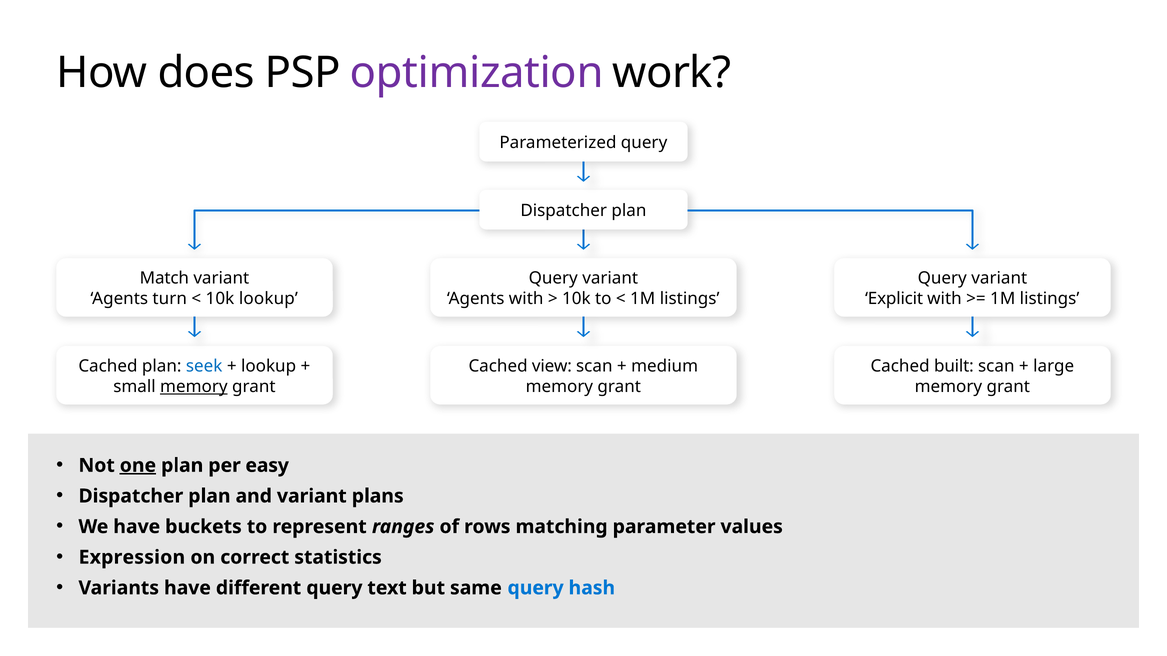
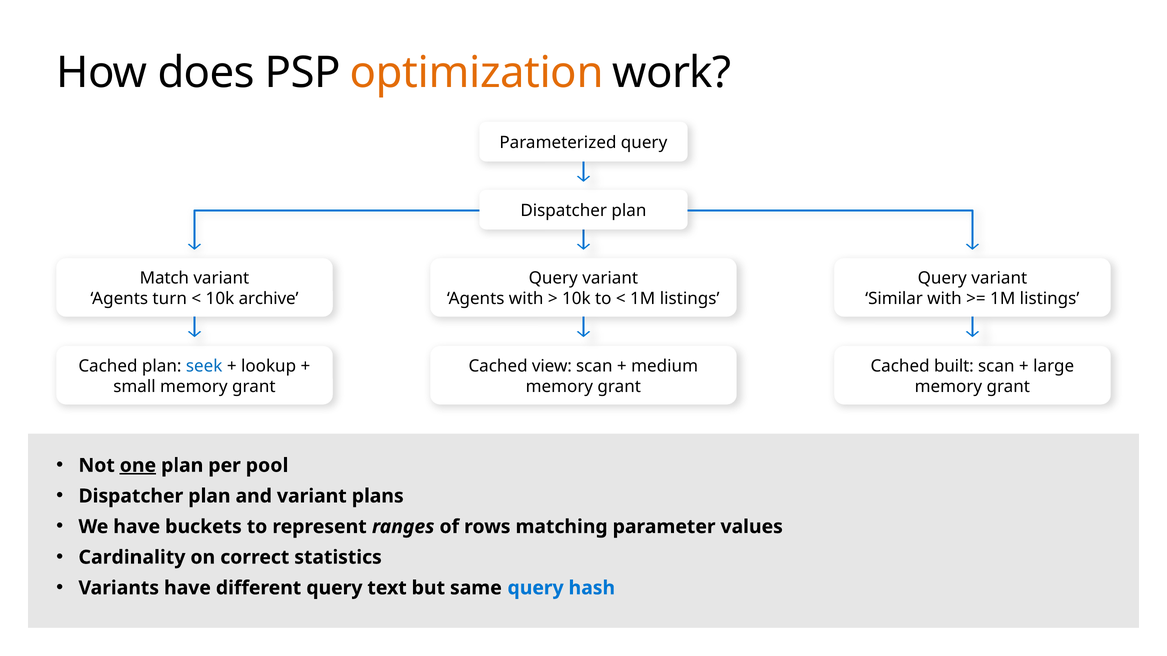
optimization colour: purple -> orange (477, 73)
10k lookup: lookup -> archive (269, 299)
Explicit: Explicit -> Similar (894, 299)
memory underline: present -> none (194, 387)
easy: easy -> pool (267, 466)
Expression: Expression -> Cardinality (132, 558)
